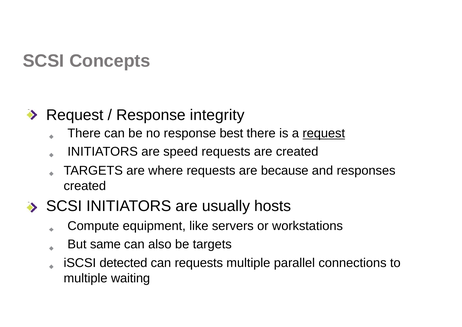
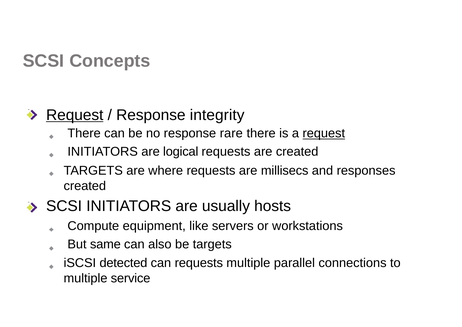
Request underline: none -> present (75, 115)
best: best -> rare (231, 133)
speed: speed -> logical (181, 152)
because: because -> millisecs (285, 171)
waiting: waiting -> service (131, 278)
